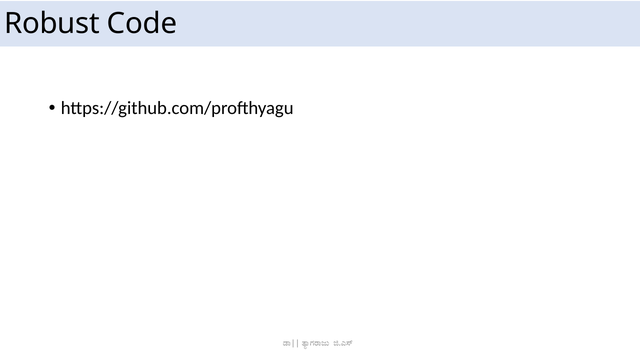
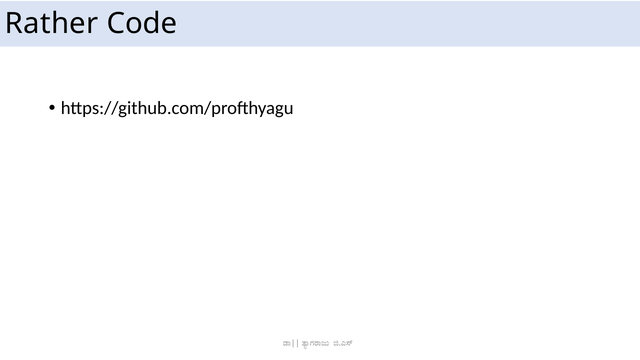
Robust: Robust -> Rather (52, 24)
